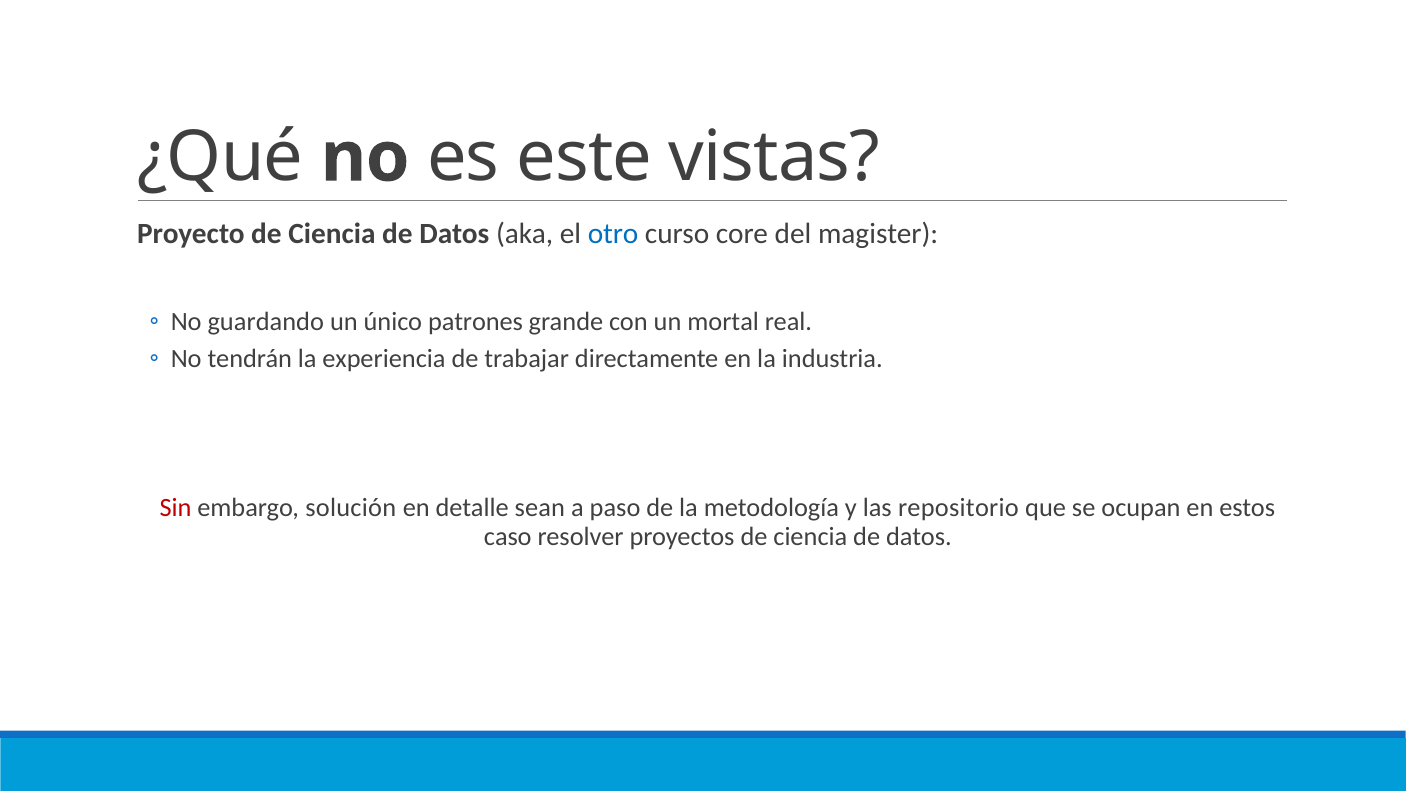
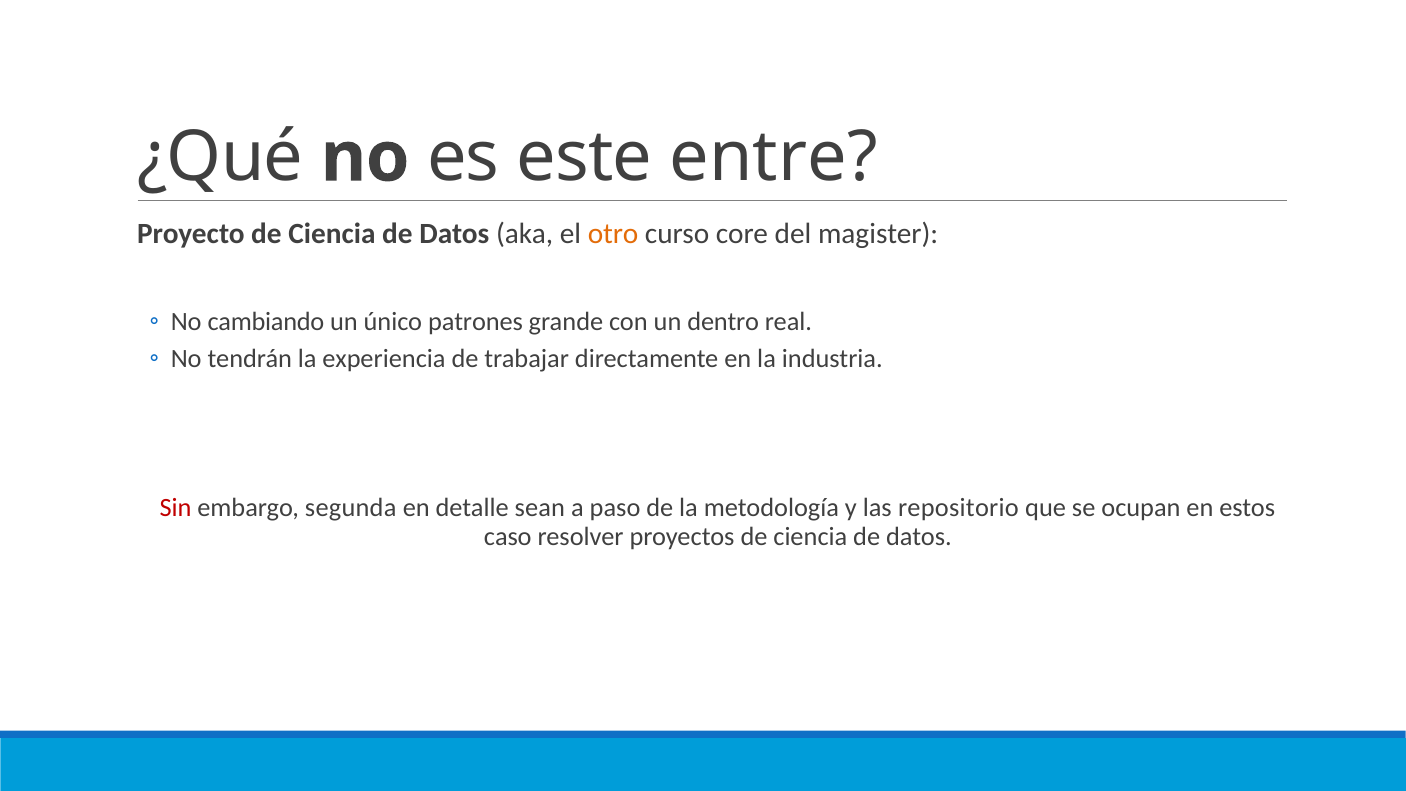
vistas: vistas -> entre (774, 158)
otro colour: blue -> orange (613, 234)
guardando: guardando -> cambiando (266, 322)
mortal: mortal -> dentro (723, 322)
solución: solución -> segunda (351, 508)
